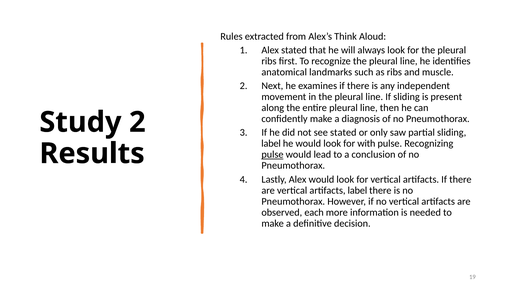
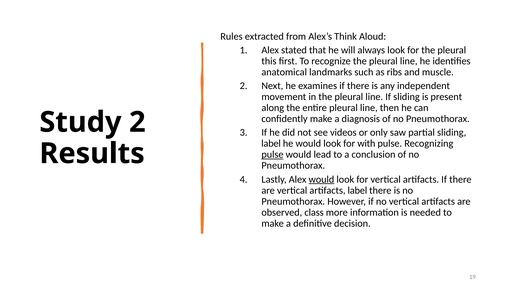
ribs: ribs -> this (269, 61)
see stated: stated -> videos (343, 132)
would underline: none -> present (321, 179)
each: each -> class (314, 212)
